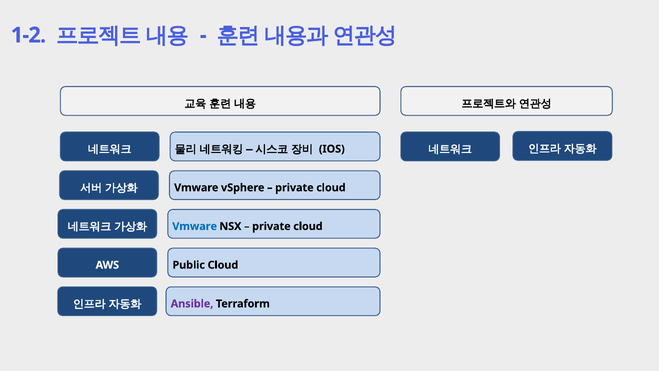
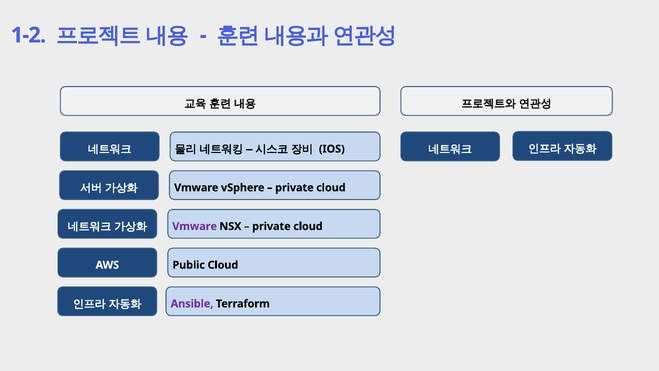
Vmware colour: blue -> purple (195, 226)
